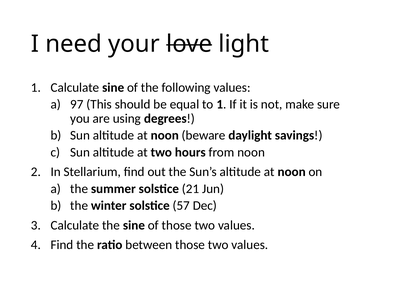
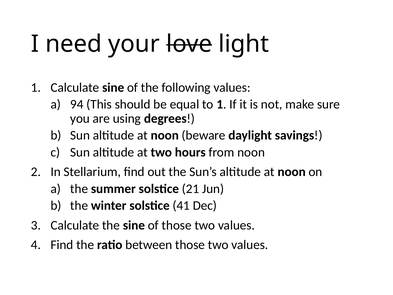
97: 97 -> 94 (77, 104)
57: 57 -> 41 (181, 205)
